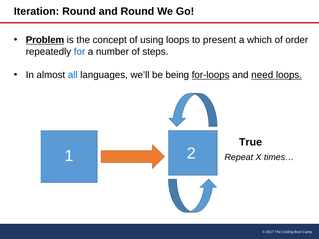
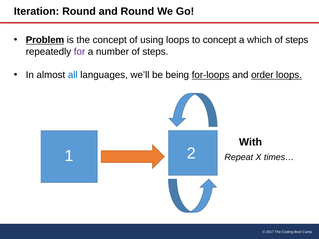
to present: present -> concept (220, 40)
order: order -> steps (297, 40)
for colour: blue -> purple (80, 52)
need: need -> order (262, 75)
True: True -> With (251, 142)
